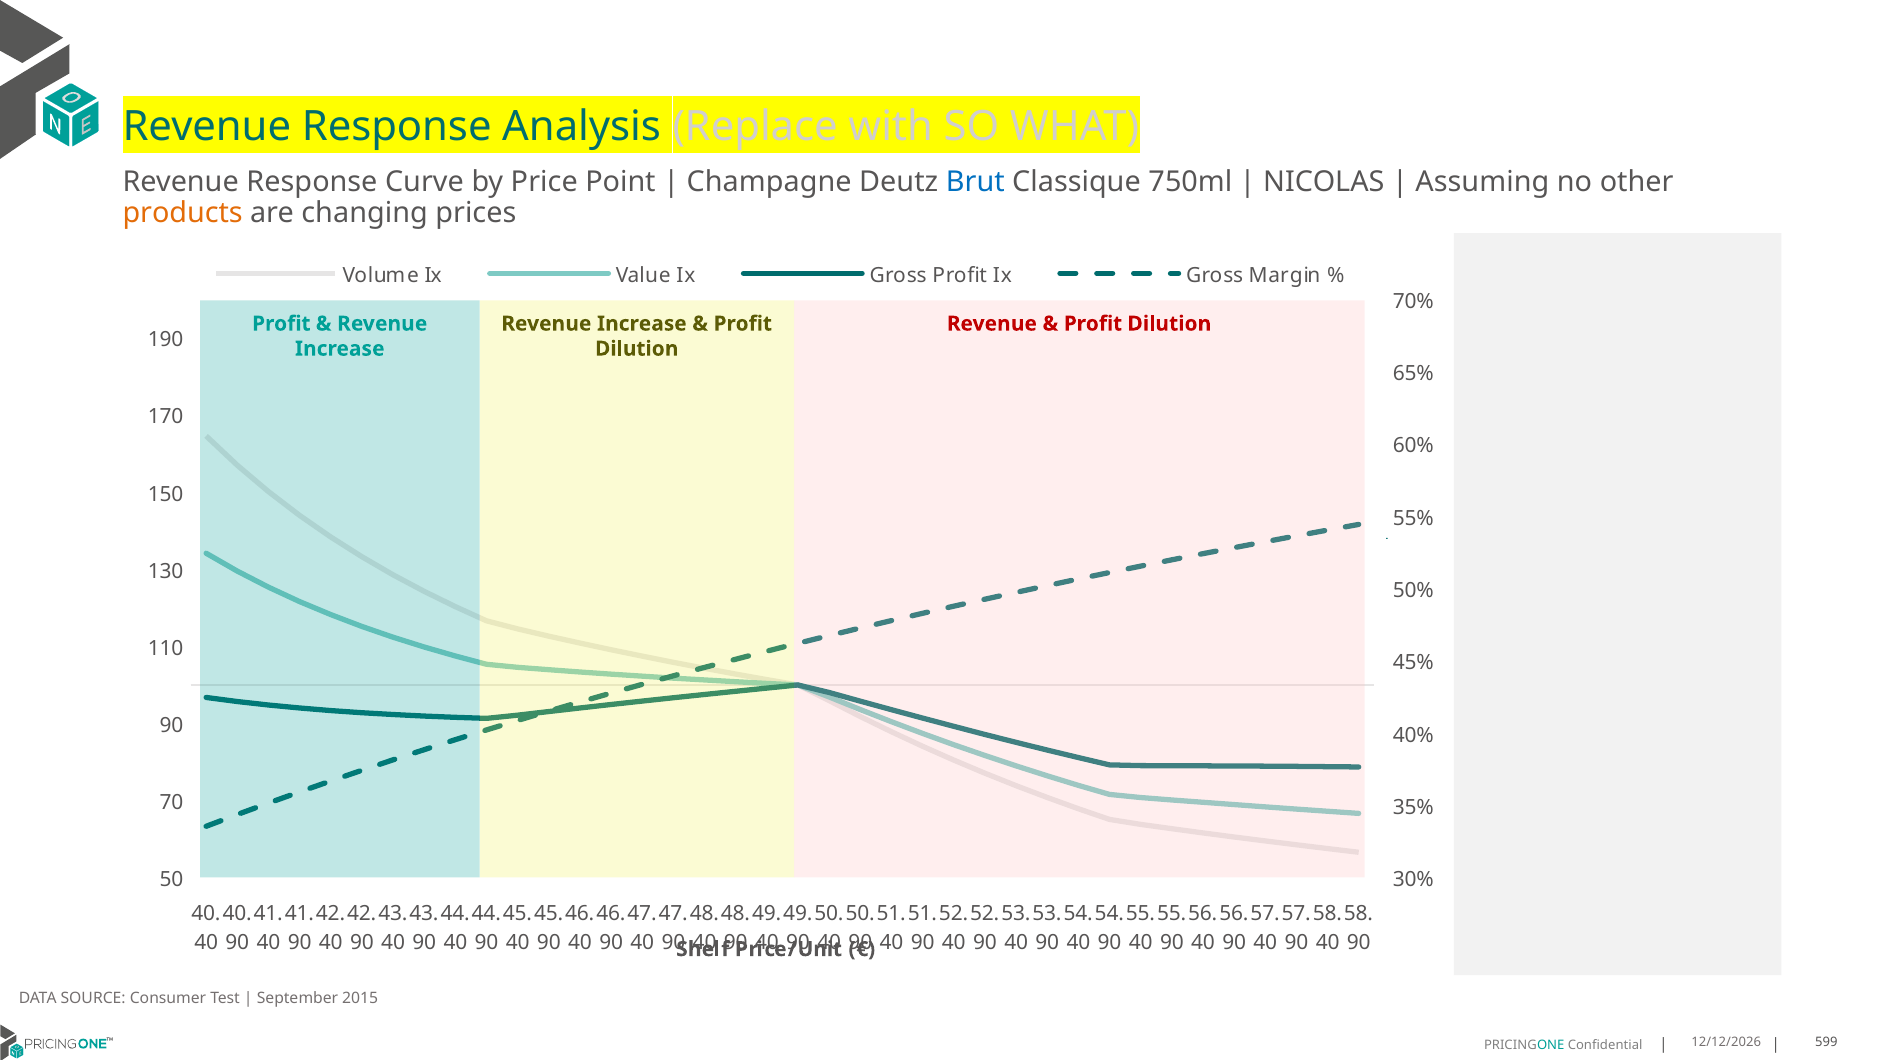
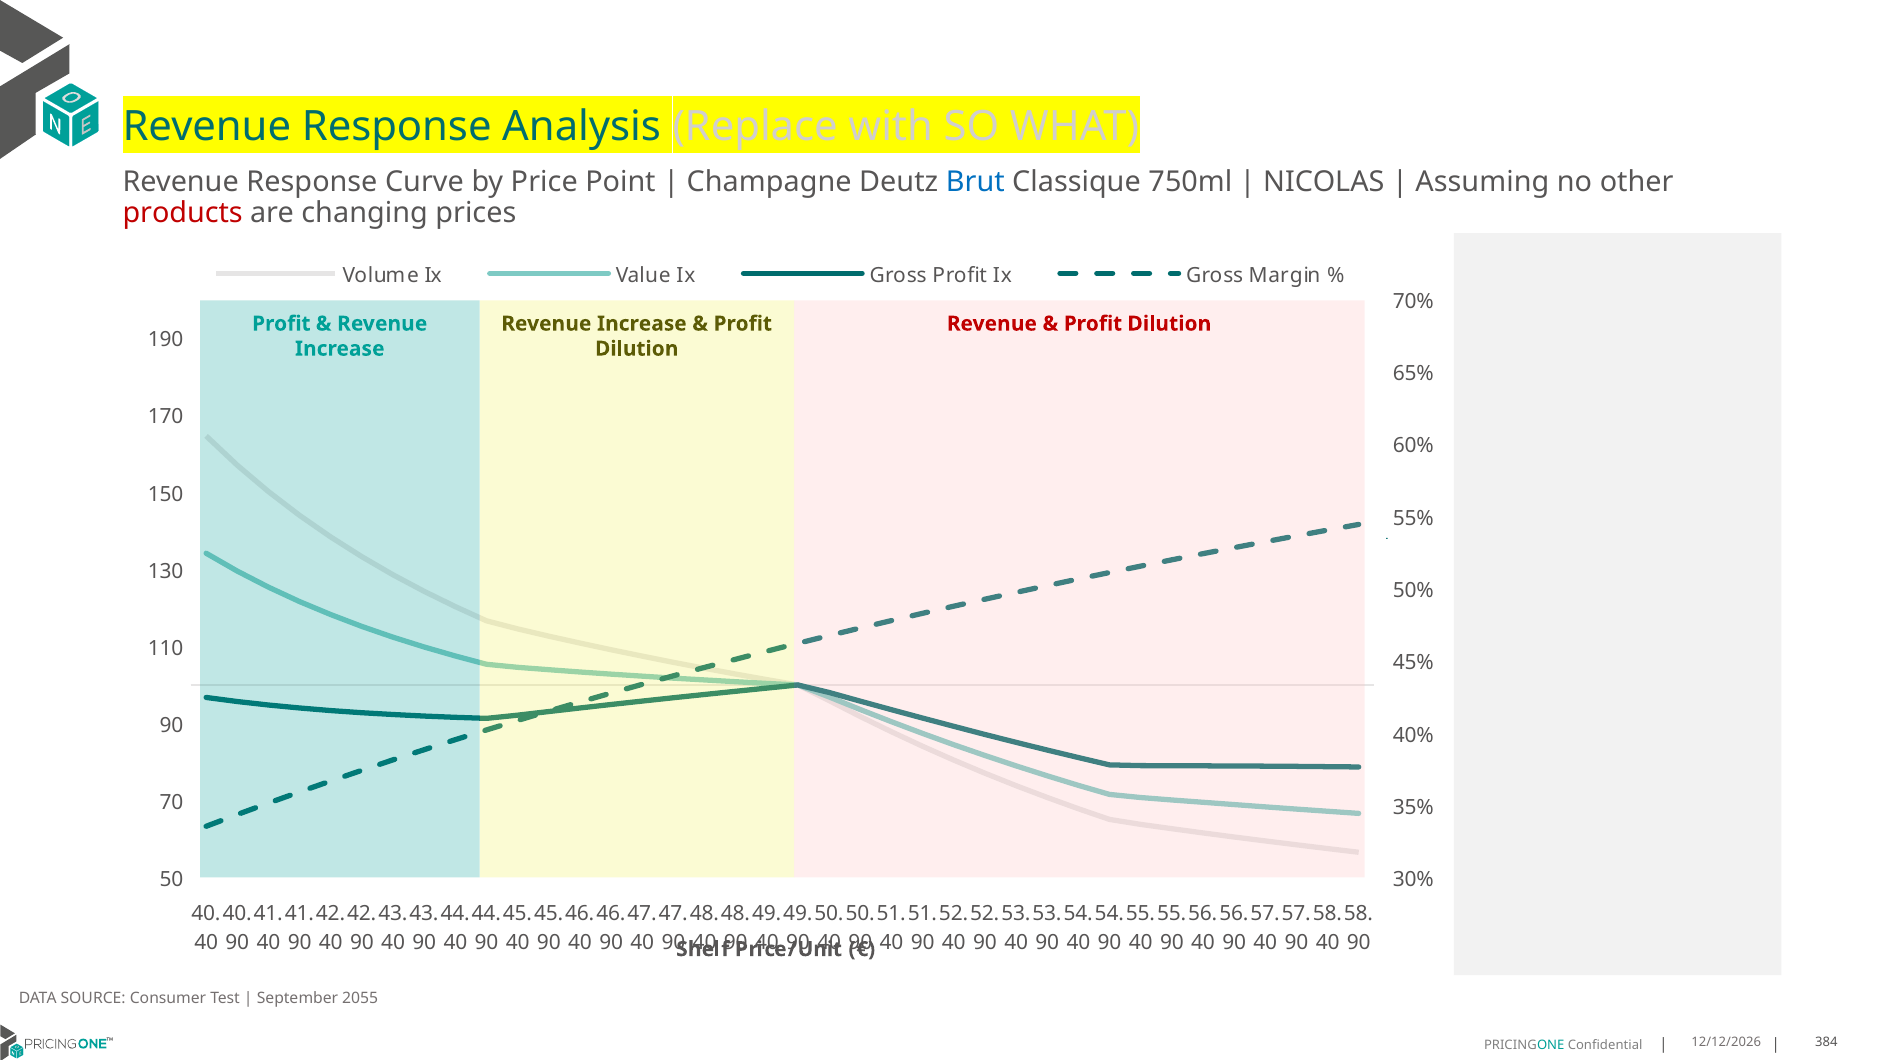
products colour: orange -> red (183, 213)
2015: 2015 -> 2055 (360, 998)
599: 599 -> 384 (1826, 1042)
